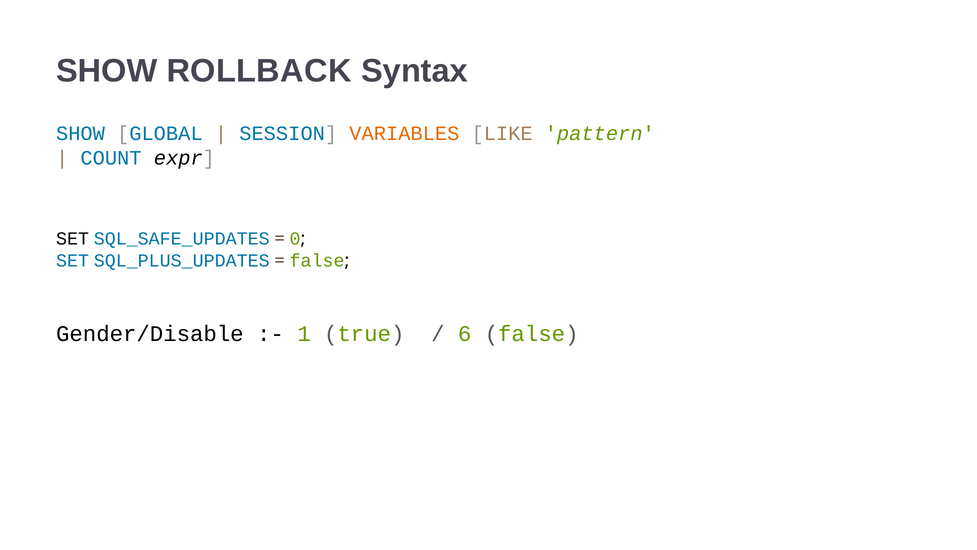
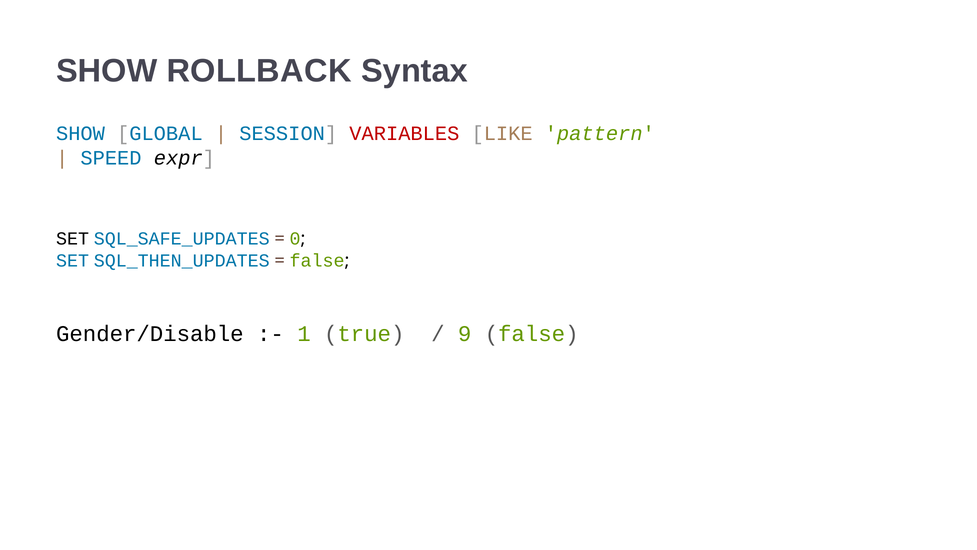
VARIABLES colour: orange -> red (404, 133)
COUNT: COUNT -> SPEED (111, 158)
SQL_PLUS_UPDATES: SQL_PLUS_UPDATES -> SQL_THEN_UPDATES (182, 261)
6: 6 -> 9 (465, 333)
